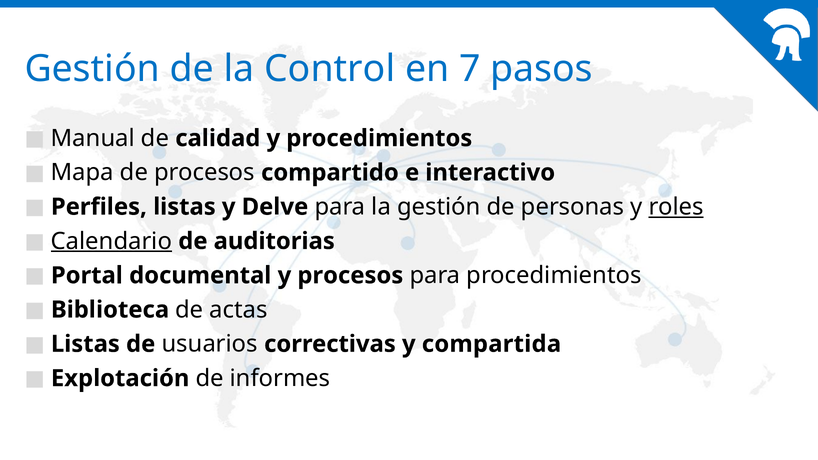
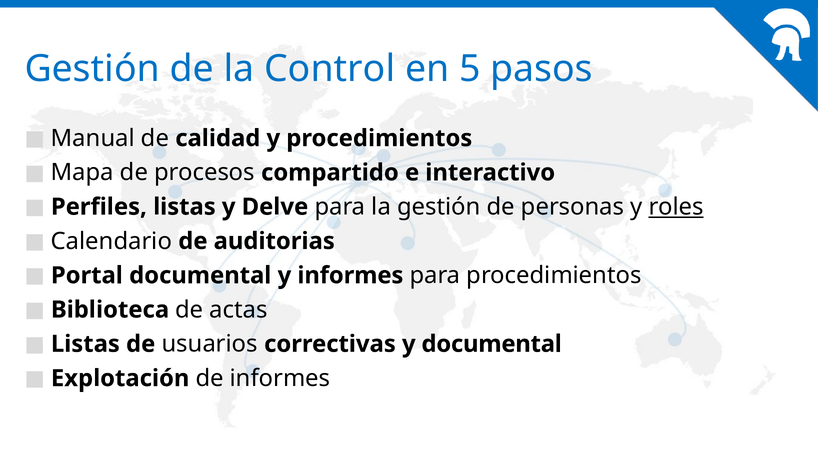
7: 7 -> 5 (470, 69)
Calendario underline: present -> none (111, 241)
y procesos: procesos -> informes (350, 275)
y compartida: compartida -> documental (492, 344)
